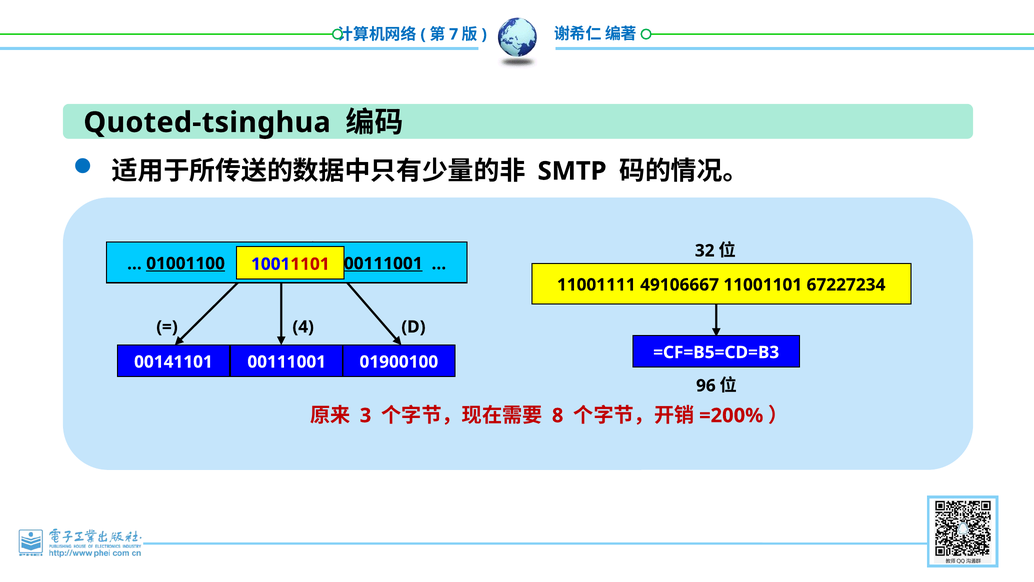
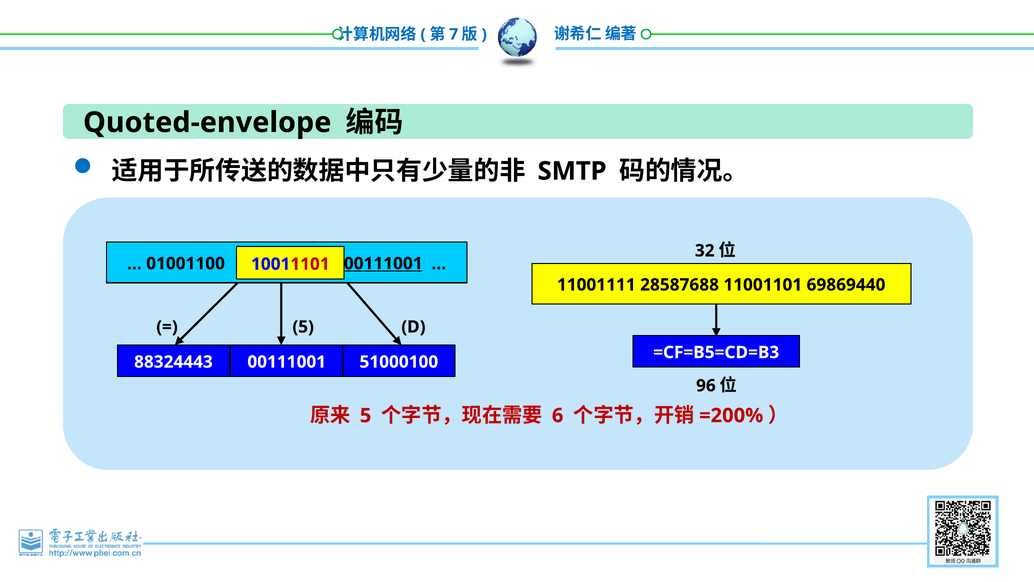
Quoted-tsinghua: Quoted-tsinghua -> Quoted-envelope (207, 122)
01001100 underline: present -> none (186, 263)
49106667: 49106667 -> 28587688 (680, 285)
67227234: 67227234 -> 69869440 (846, 285)
4: 4 -> 5 (303, 327)
00141101: 00141101 -> 88324443 (173, 362)
01900100: 01900100 -> 51000100 (399, 362)
3: 3 -> 5 (366, 415)
8: 8 -> 6 (558, 415)
